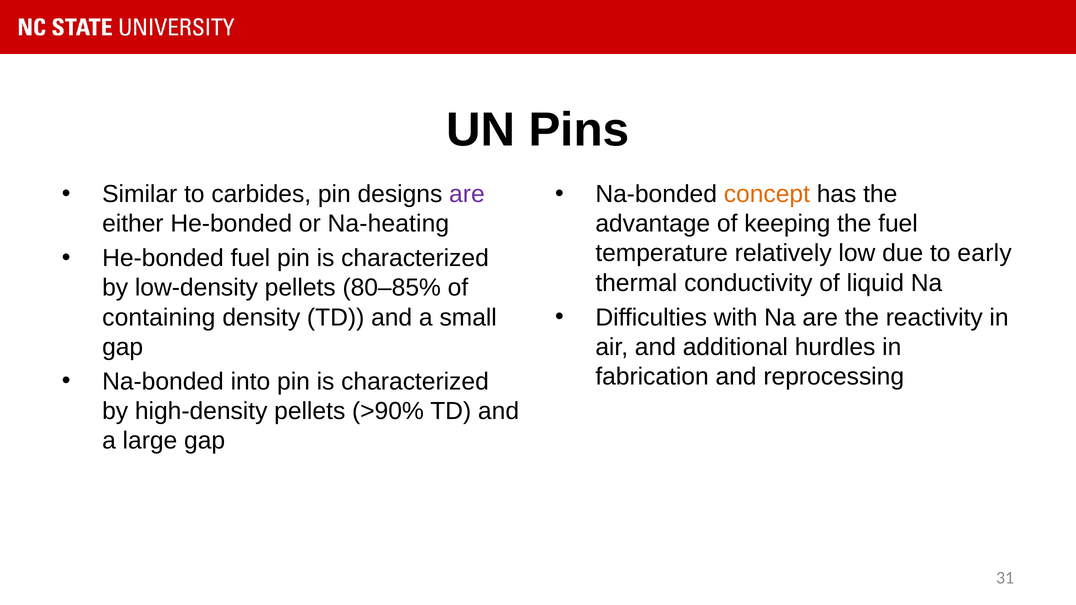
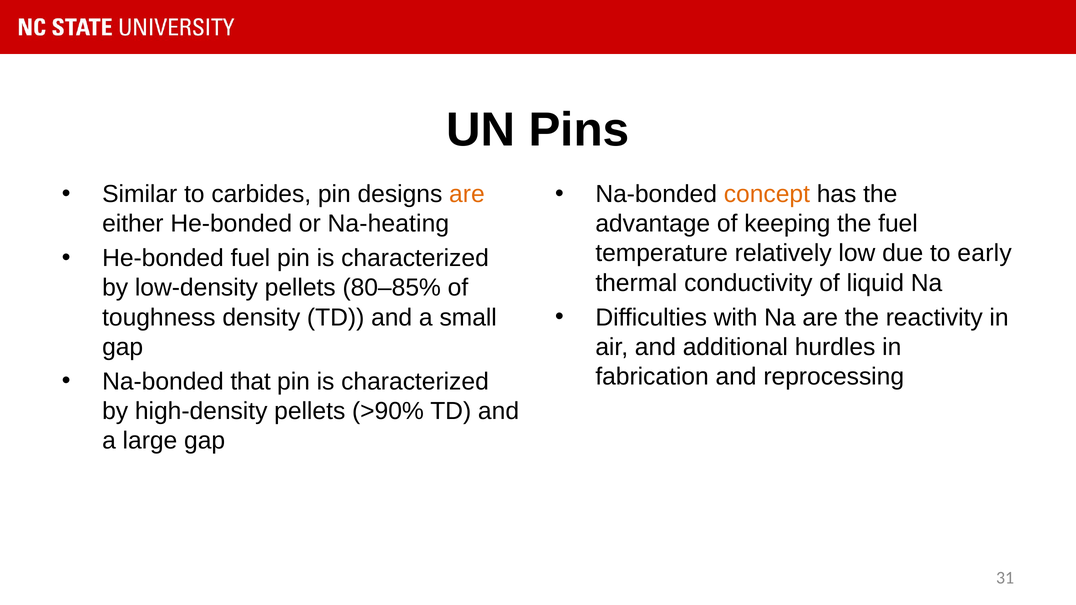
are colour: purple -> orange (467, 194)
containing: containing -> toughness (159, 318)
into: into -> that (251, 382)
